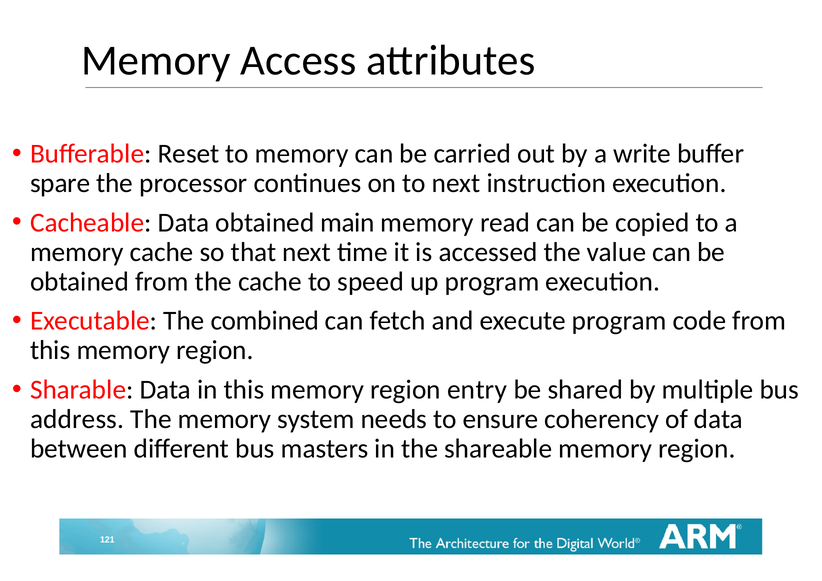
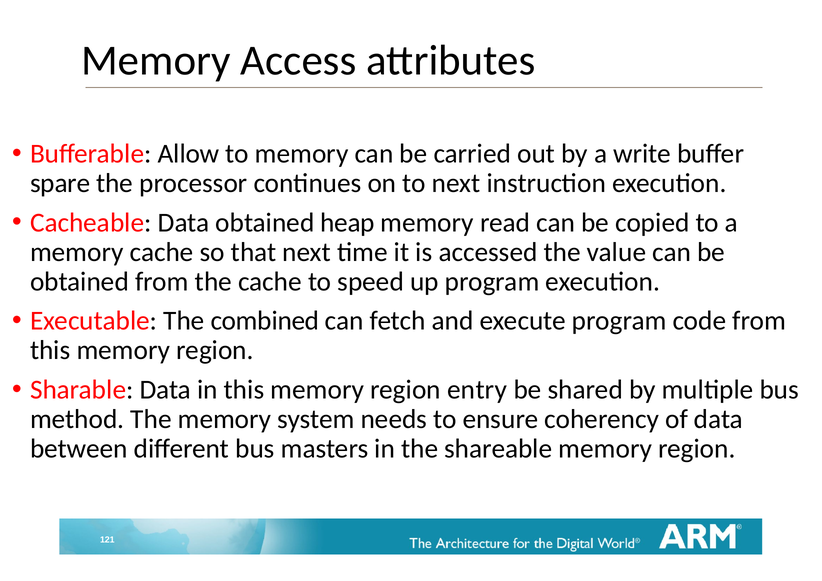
Reset: Reset -> Allow (189, 154)
main: main -> heap (347, 222)
address: address -> method (77, 419)
